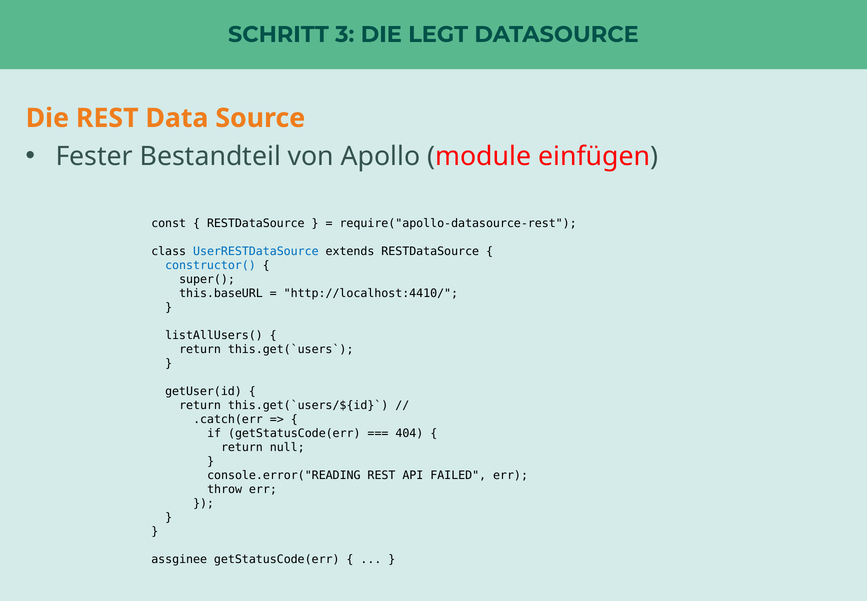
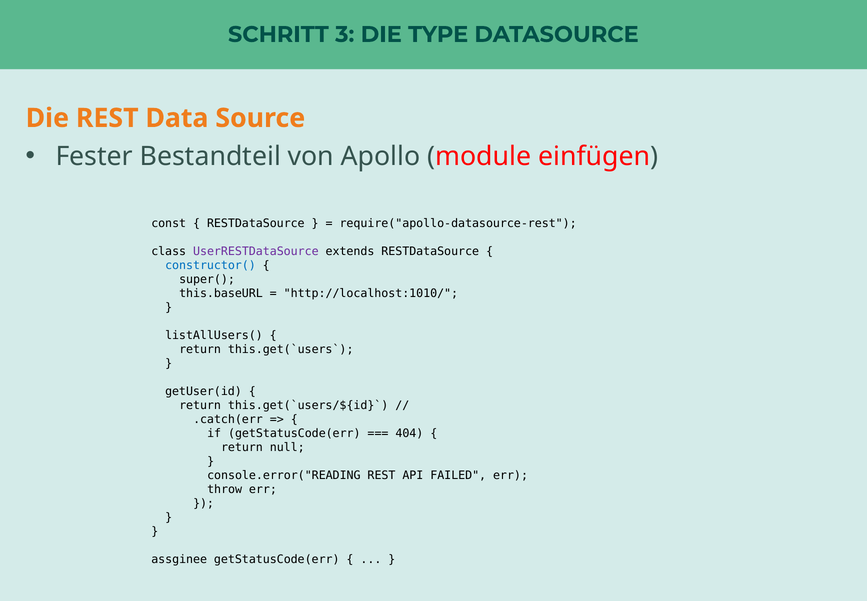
LEGT: LEGT -> TYPE (438, 34)
UserRESTDataSource colour: blue -> purple (256, 251)
http://localhost:4410/: http://localhost:4410/ -> http://localhost:1010/ (371, 293)
